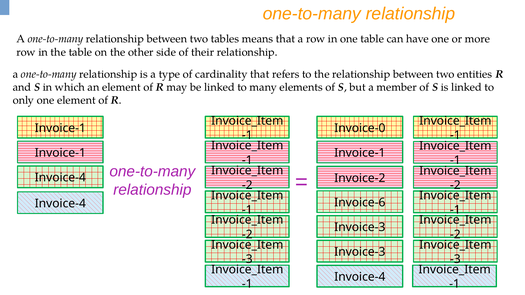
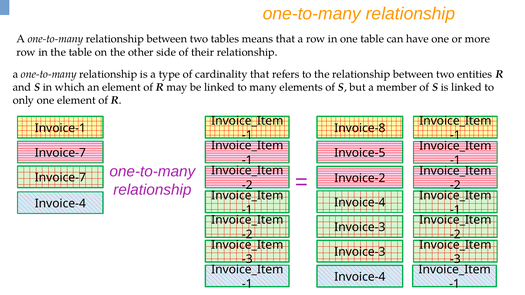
Invoice-0: Invoice-0 -> Invoice-8 (360, 128)
Invoice-1: Invoice-1 -> Invoice-5 (360, 153)
Invoice-1: Invoice-1 -> Invoice-7 (60, 153)
Invoice-4: Invoice-4 -> Invoice-7 (60, 178)
Invoice-6: Invoice-6 -> Invoice-4 (360, 203)
